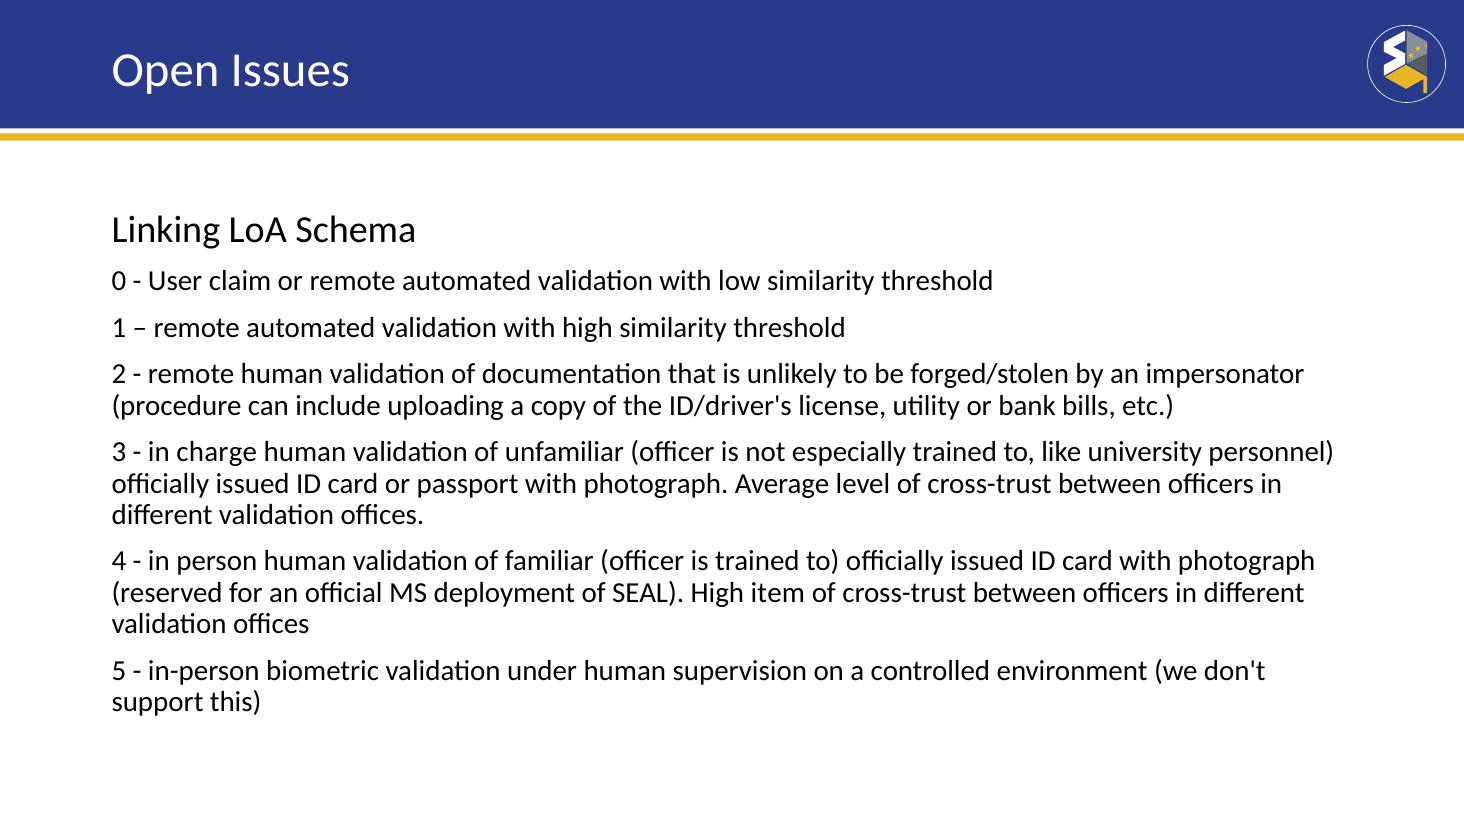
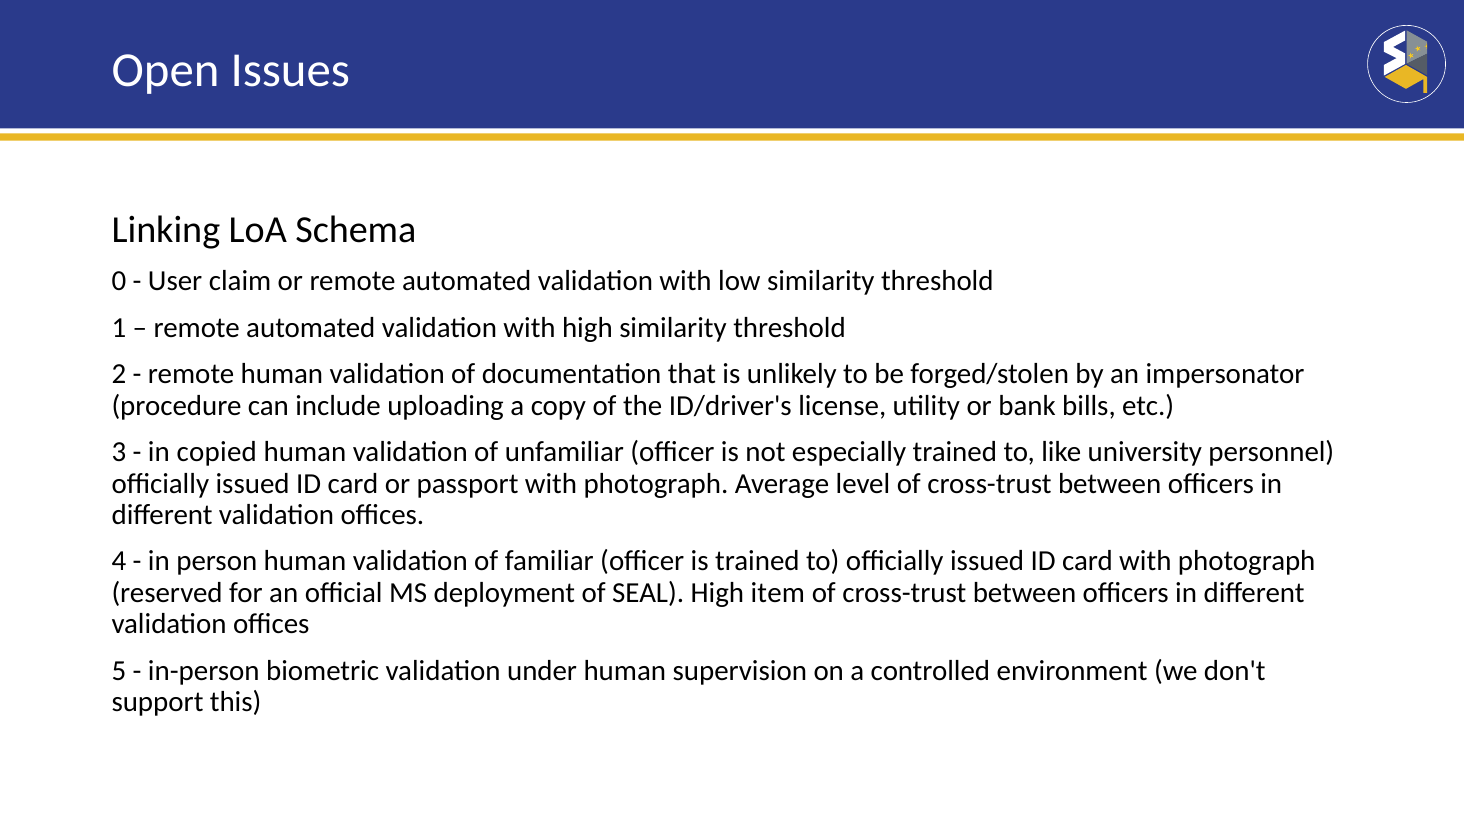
charge: charge -> copied (217, 452)
